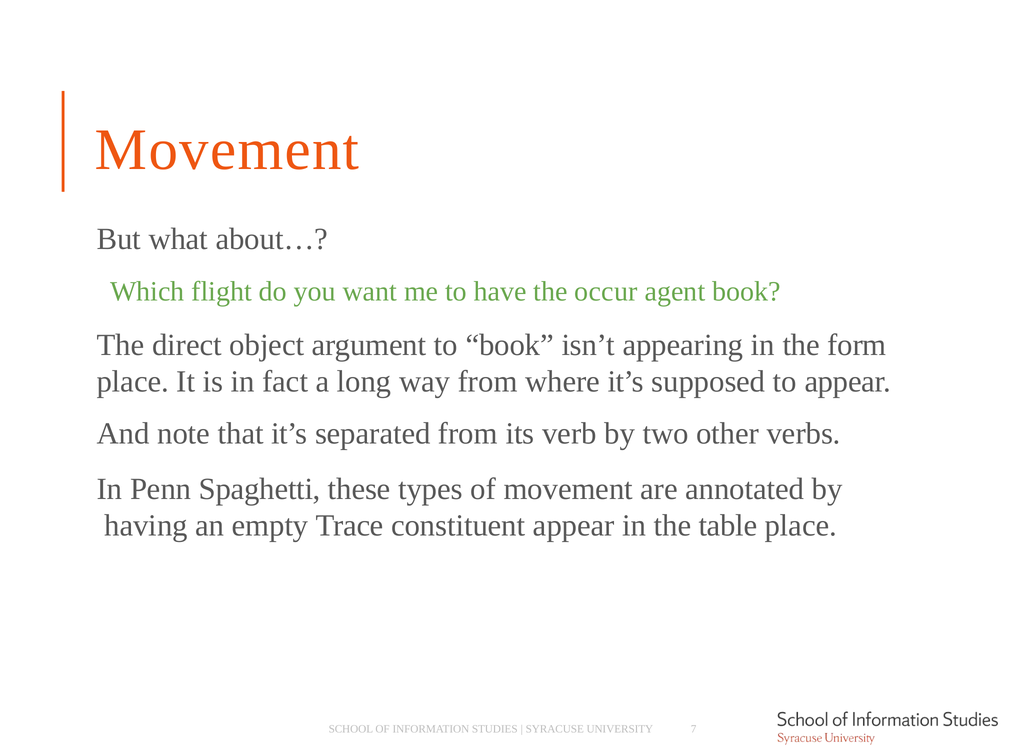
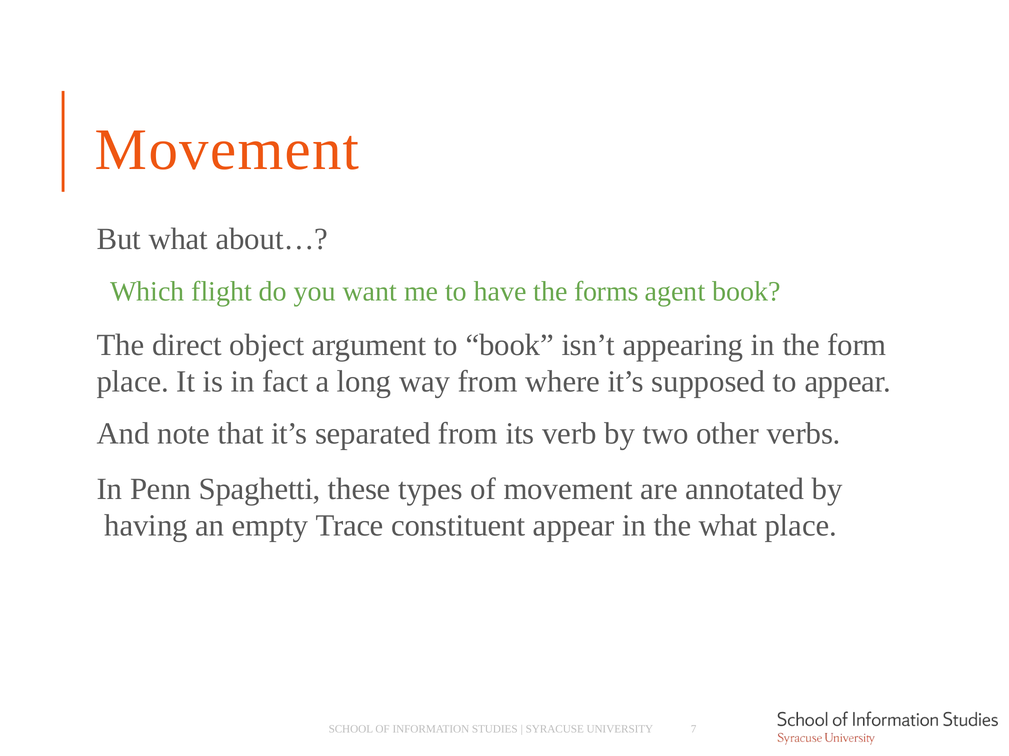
occur: occur -> forms (606, 292)
the table: table -> what (728, 526)
